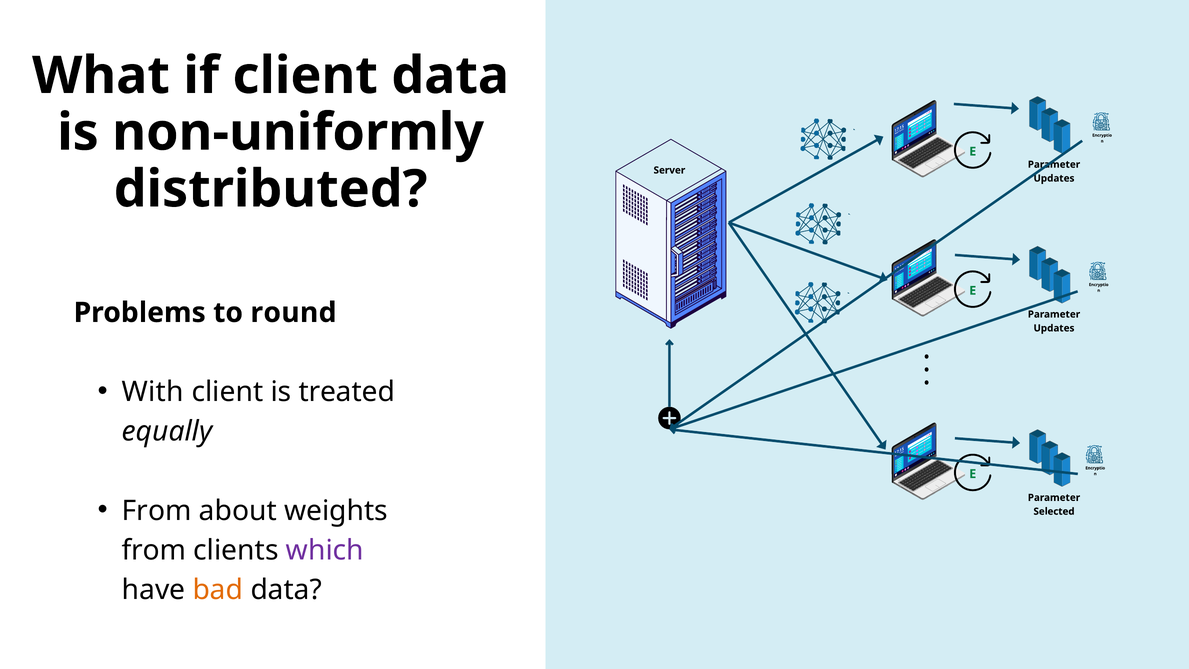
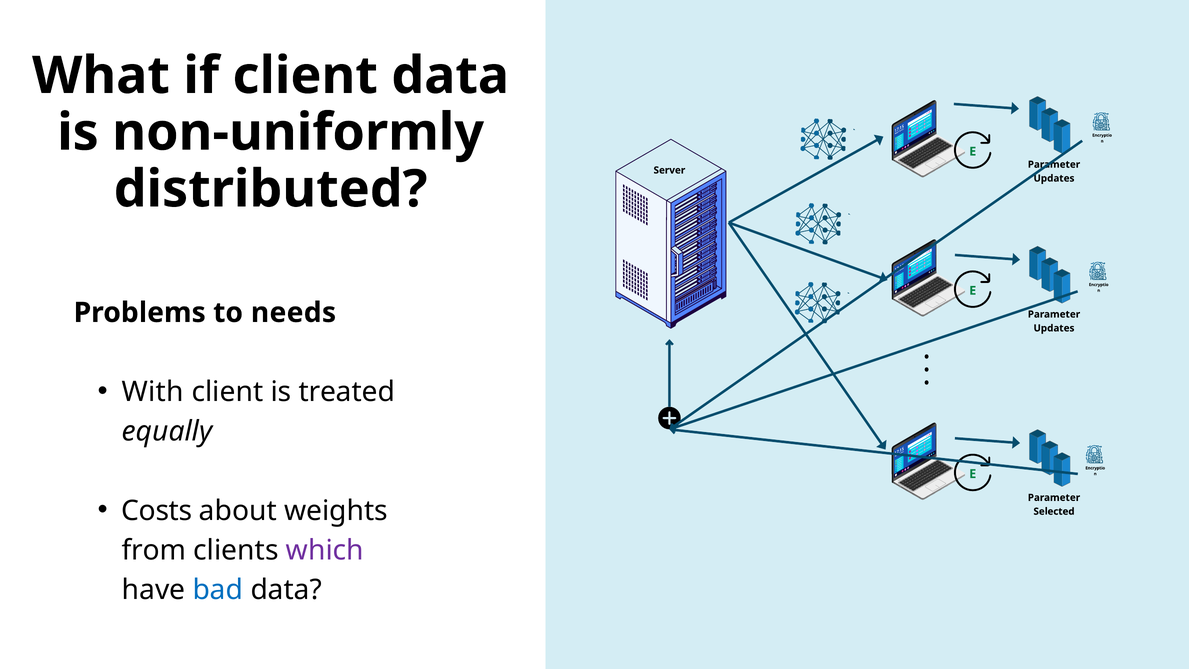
round: round -> needs (293, 313)
From: From -> Costs (157, 511)
bad colour: orange -> blue (218, 590)
